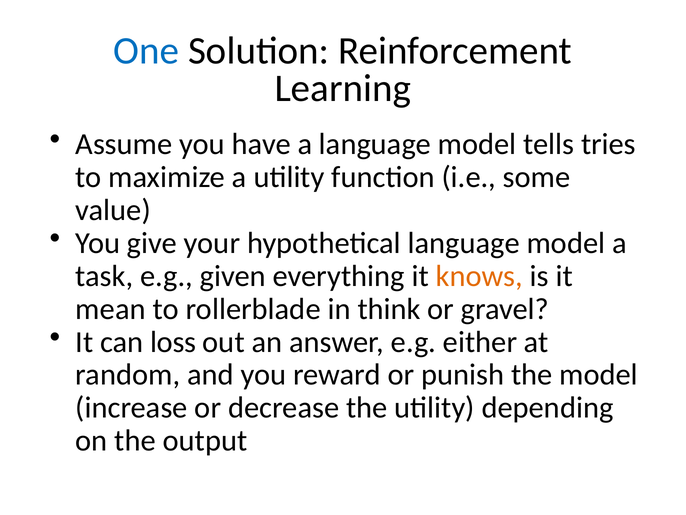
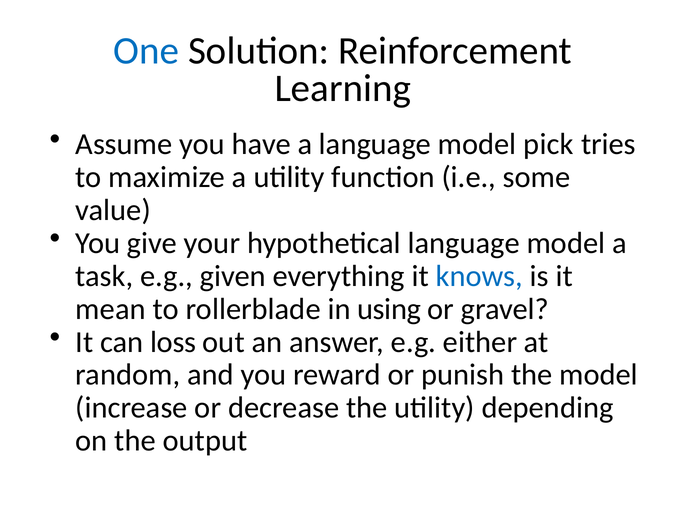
tells: tells -> pick (549, 144)
knows colour: orange -> blue (479, 276)
think: think -> using (389, 309)
